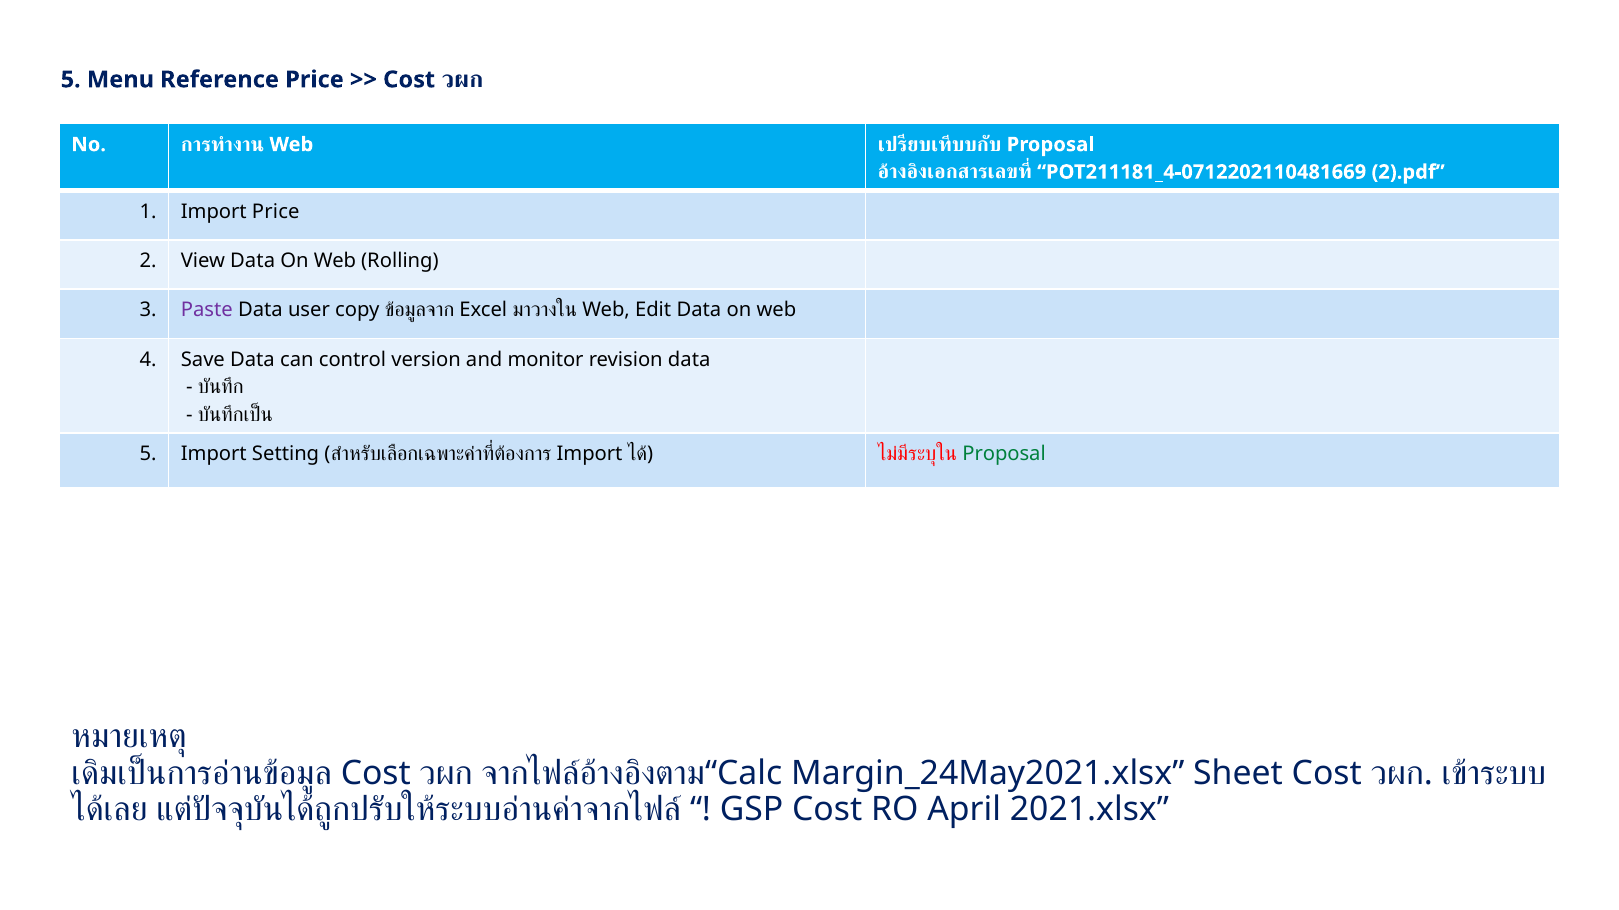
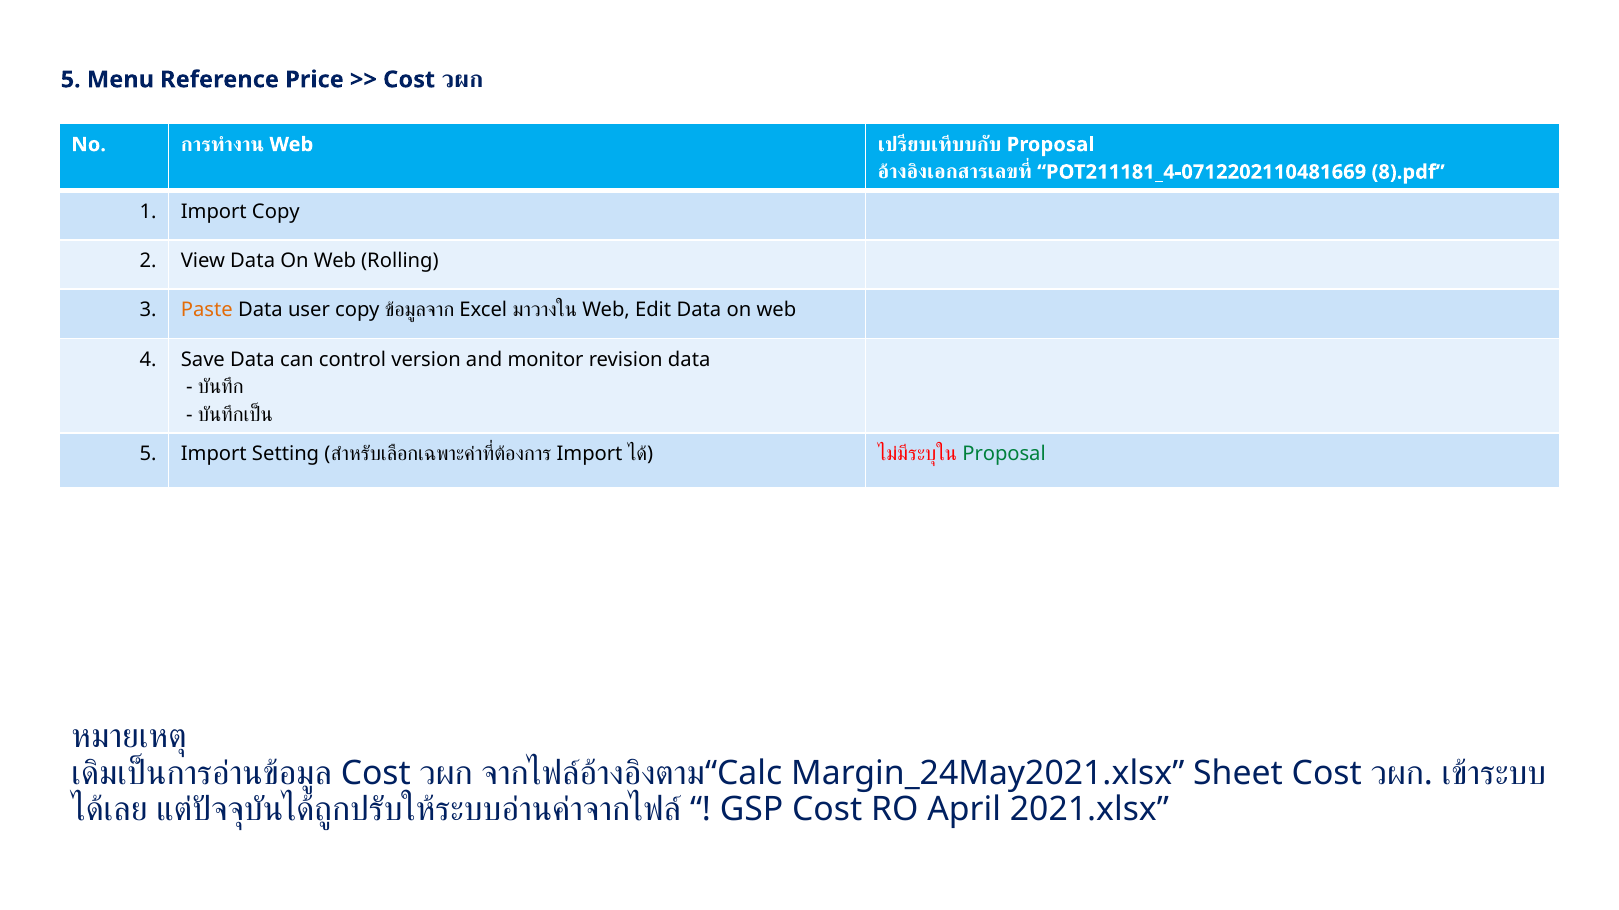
2).pdf: 2).pdf -> 8).pdf (1408, 172)
Import Price: Price -> Copy (276, 212)
Paste colour: purple -> orange (207, 310)
